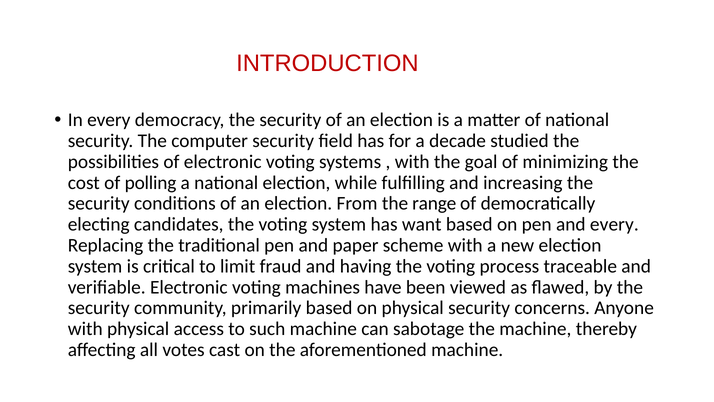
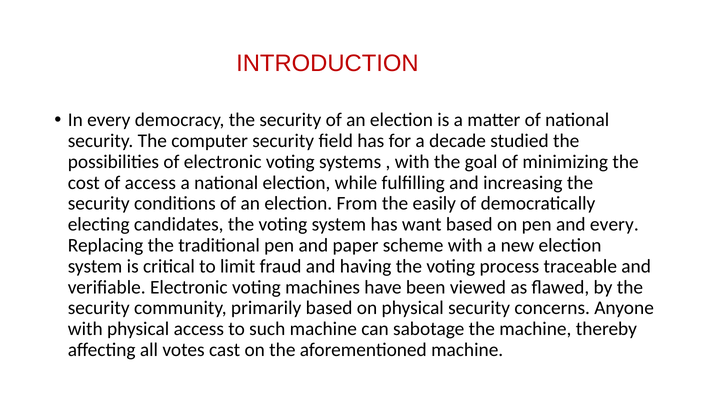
of polling: polling -> access (150, 183)
range: range -> easily (434, 203)
